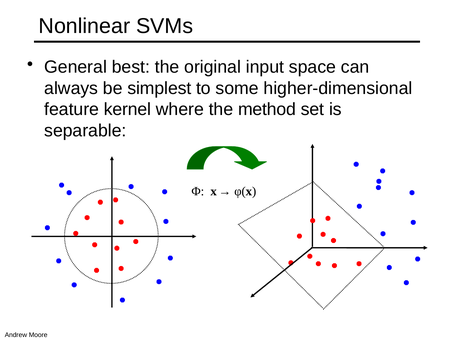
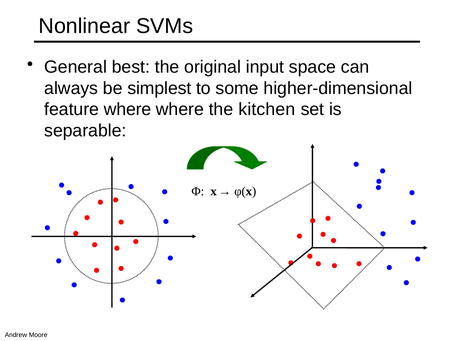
feature kernel: kernel -> where (128, 109)
method: method -> kitchen (267, 109)
